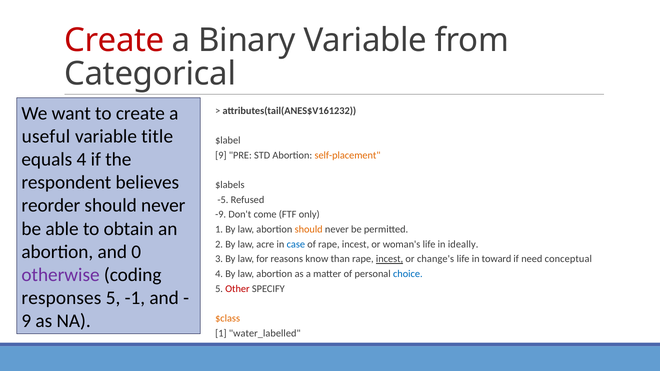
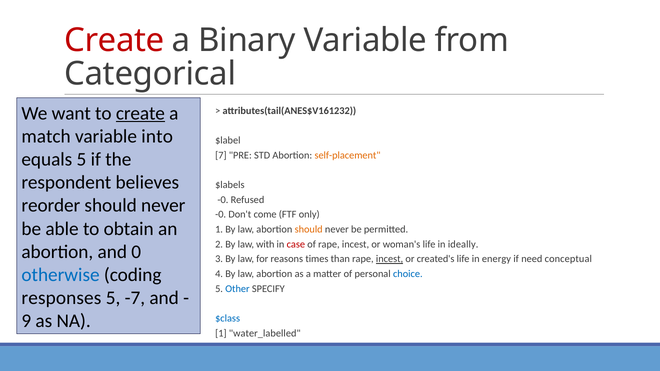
create underline: none -> present (140, 113)
useful: useful -> match (46, 136)
title: title -> into (157, 136)
9: 9 -> 7 (221, 155)
equals 4: 4 -> 5 (81, 159)
-5: -5 -> -0 (223, 200)
-9: -9 -> -0 (221, 215)
acre: acre -> with (265, 244)
case colour: blue -> red (296, 244)
know: know -> times (317, 259)
change's: change's -> created's (436, 259)
toward: toward -> energy (496, 259)
otherwise colour: purple -> blue (61, 275)
Other colour: red -> blue (237, 289)
-1: -1 -> -7 (135, 298)
$class colour: orange -> blue (228, 319)
